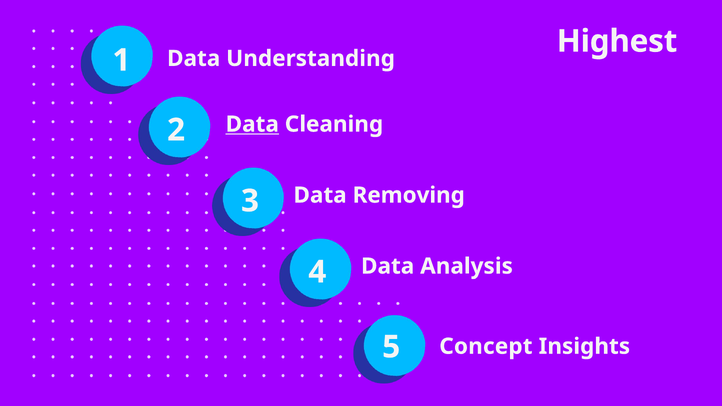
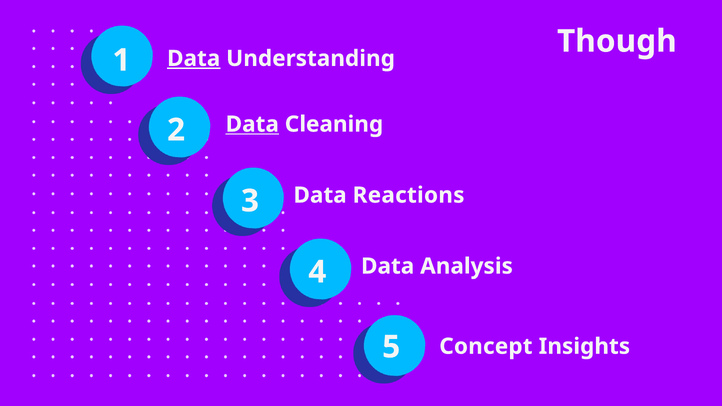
Highest: Highest -> Though (617, 41)
Data underline: none -> present (194, 59)
Removing: Removing -> Reactions (409, 195)
